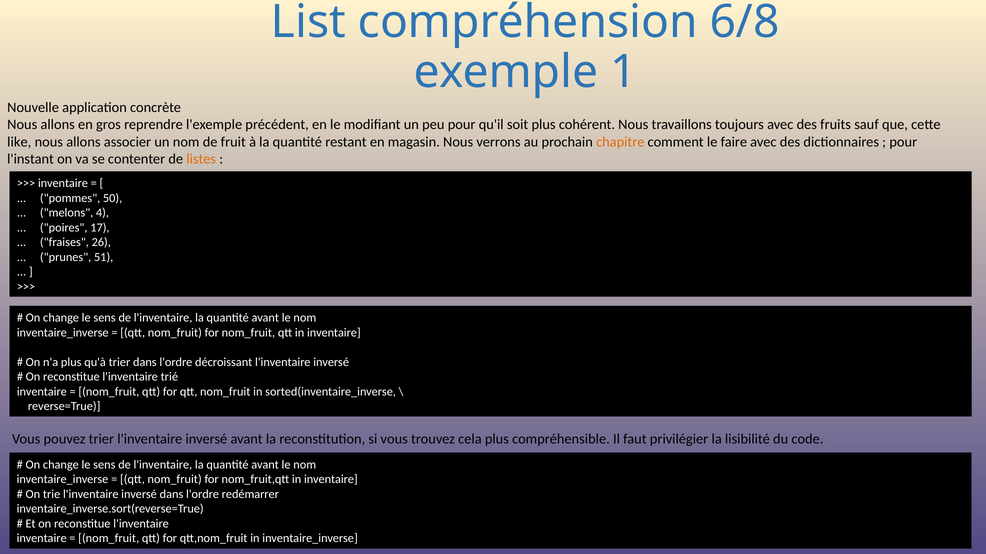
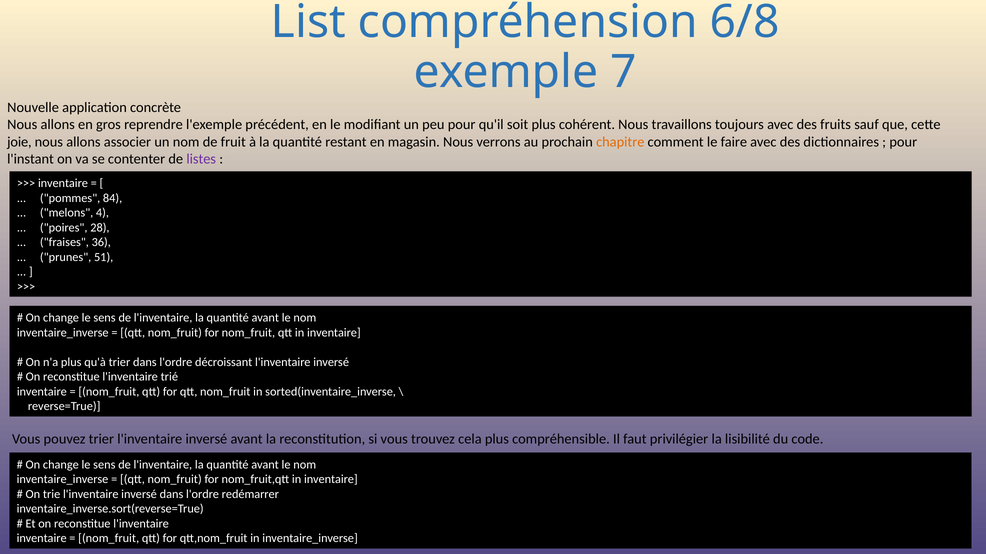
1: 1 -> 7 (623, 72)
like: like -> joie (19, 142)
listes colour: orange -> purple (201, 159)
50: 50 -> 84 (113, 198)
17: 17 -> 28 (100, 228)
26: 26 -> 36 (101, 243)
